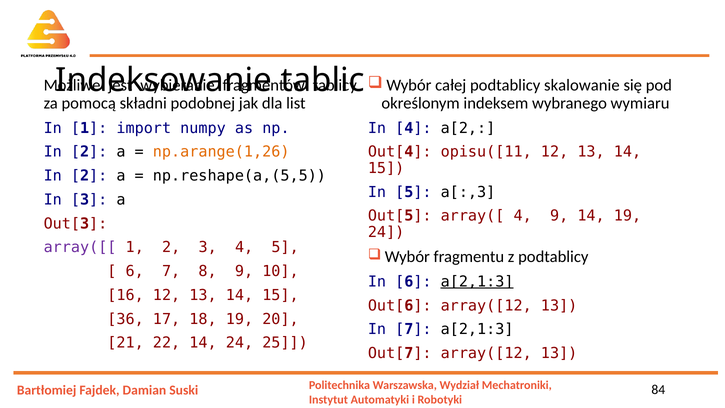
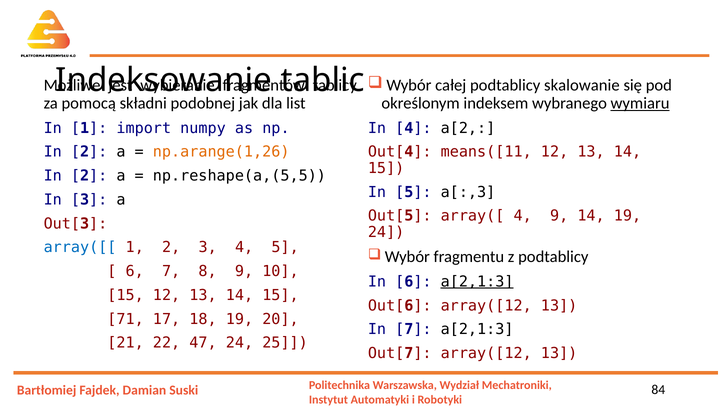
wymiaru underline: none -> present (640, 103)
opisu([11: opisu([11 -> means([11 (486, 152)
array([[ colour: purple -> blue (80, 247)
16: 16 -> 15 (126, 295)
36: 36 -> 71 (126, 319)
22 14: 14 -> 47 (203, 343)
